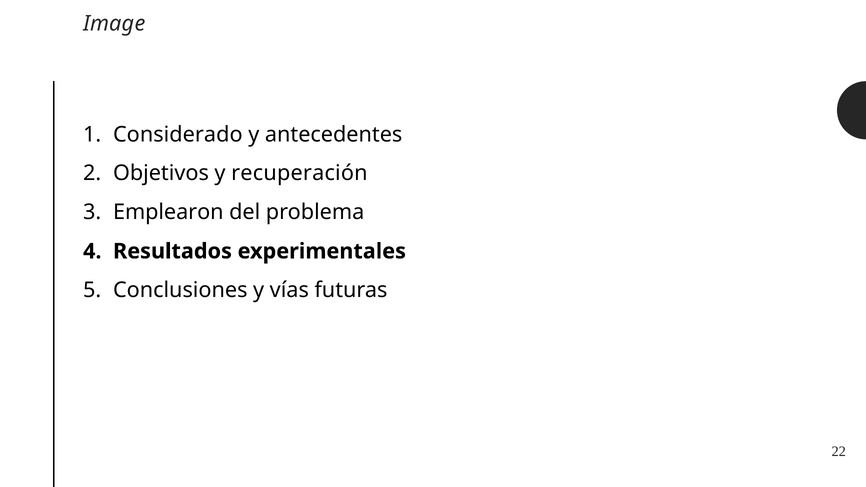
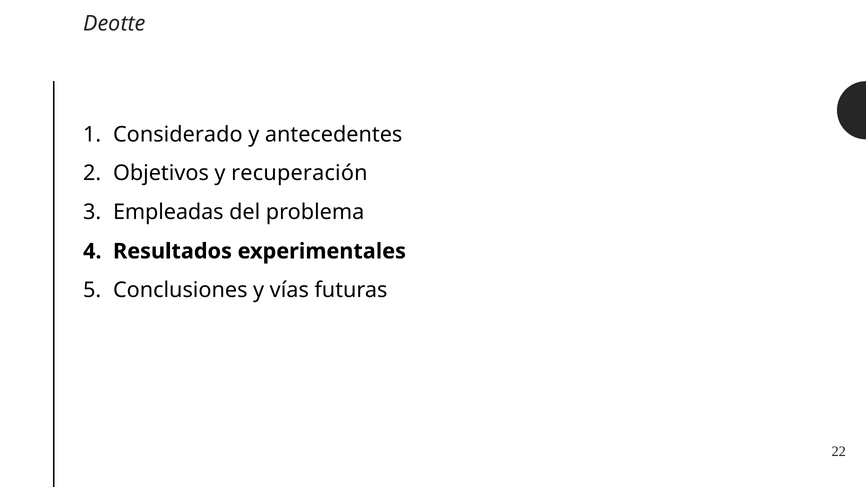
Image: Image -> Deotte (114, 24)
Emplearon: Emplearon -> Empleadas (168, 212)
